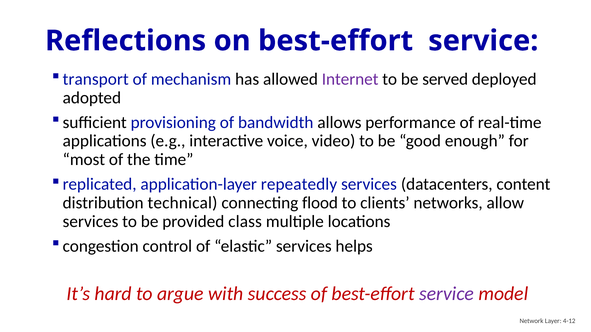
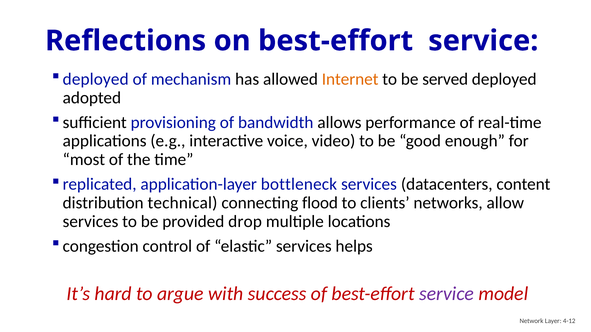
transport: transport -> deployed (96, 79)
Internet colour: purple -> orange (350, 79)
repeatedly: repeatedly -> bottleneck (299, 184)
class: class -> drop (245, 222)
